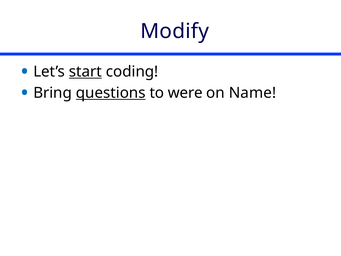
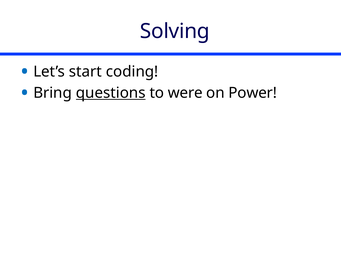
Modify: Modify -> Solving (175, 31)
start underline: present -> none (85, 72)
Name: Name -> Power (253, 93)
